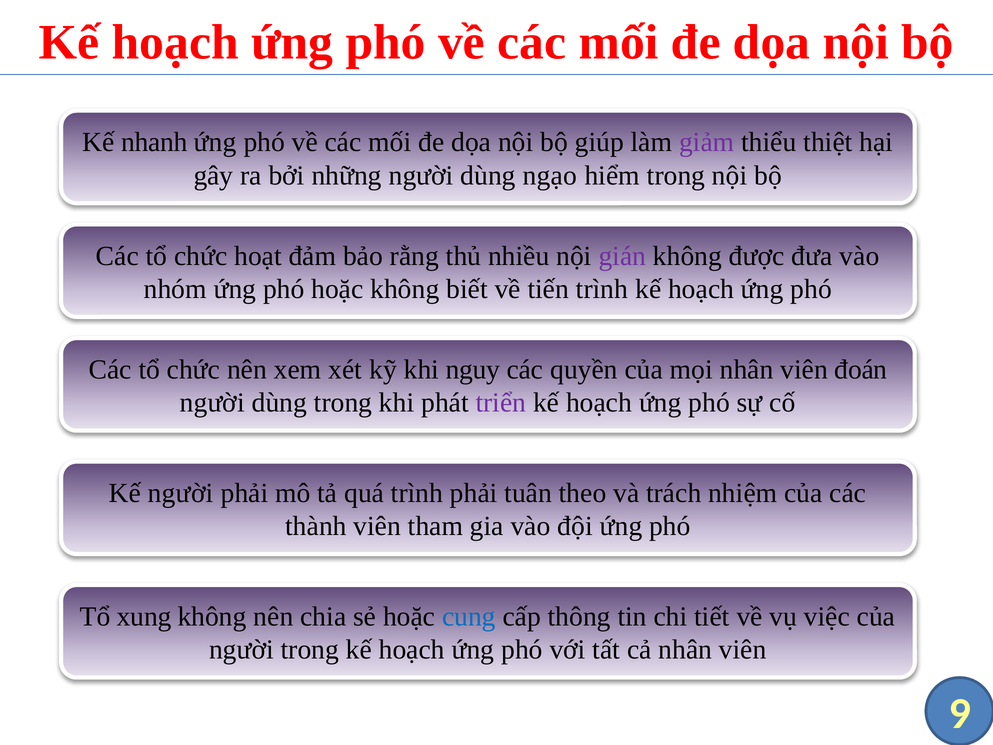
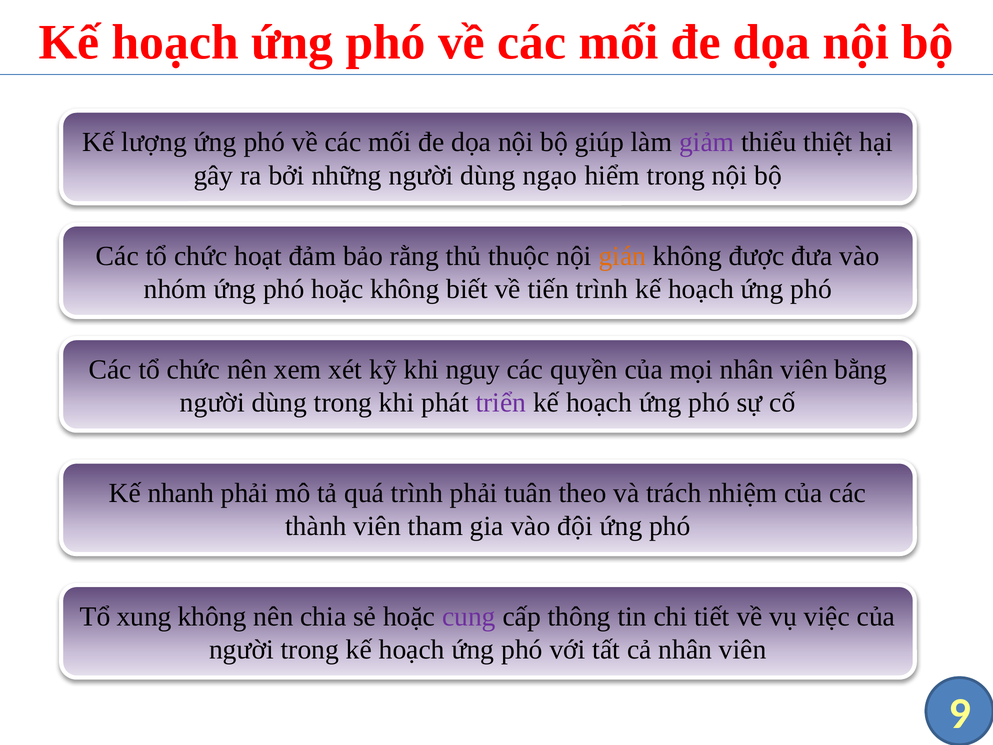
nhanh: nhanh -> lượng (154, 142)
nhiều: nhiều -> thuộc (519, 256)
gián colour: purple -> orange (622, 256)
đoán: đoán -> bằng (861, 370)
Kế người: người -> nhanh (181, 493)
cung colour: blue -> purple (469, 616)
